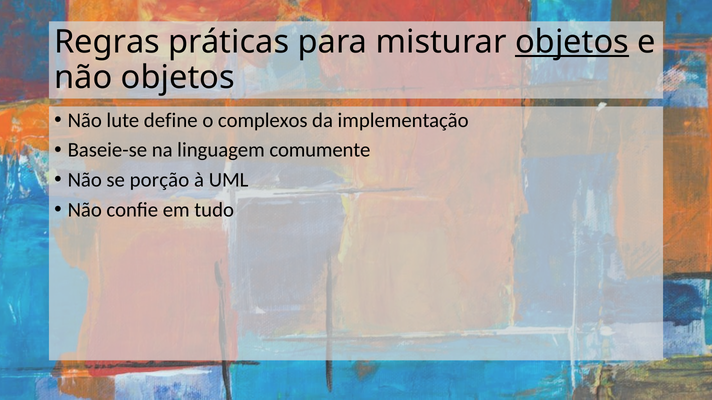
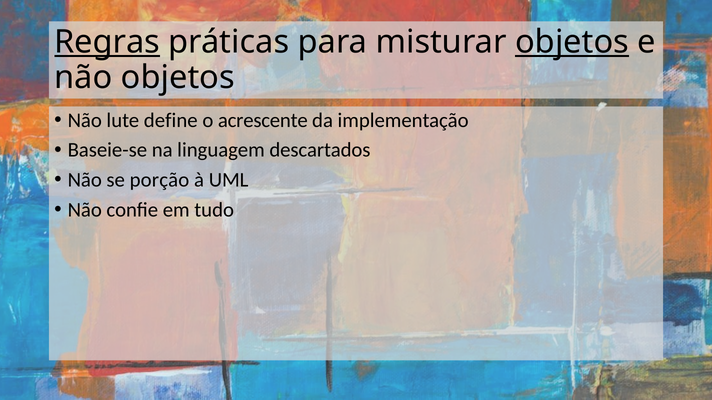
Regras underline: none -> present (107, 42)
complexos: complexos -> acrescente (263, 120)
comumente: comumente -> descartados (320, 150)
